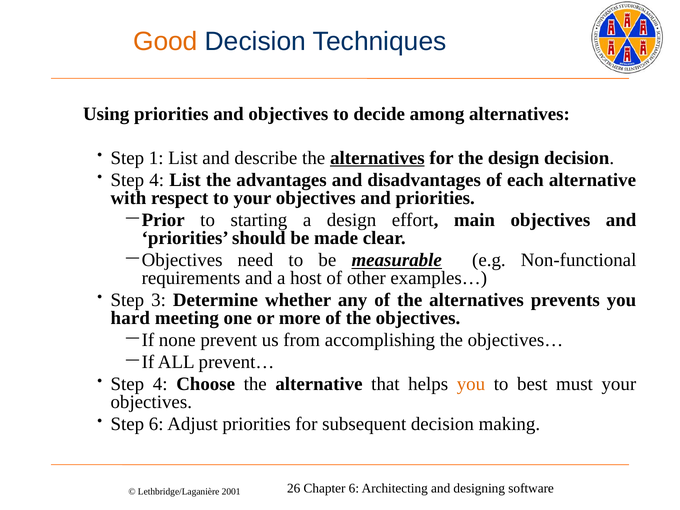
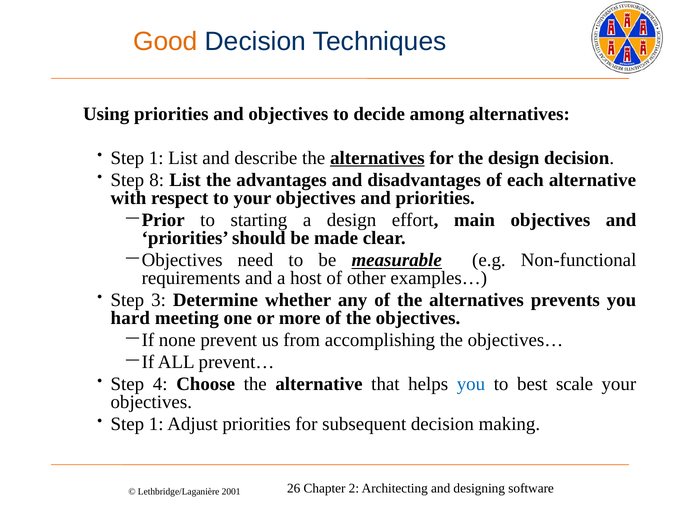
4: 4 -> 8 (157, 180)
you colour: orange -> blue (471, 384)
must: must -> scale (575, 384)
6: 6 -> 1 (156, 424)
Chapter 6: 6 -> 2 (354, 489)
